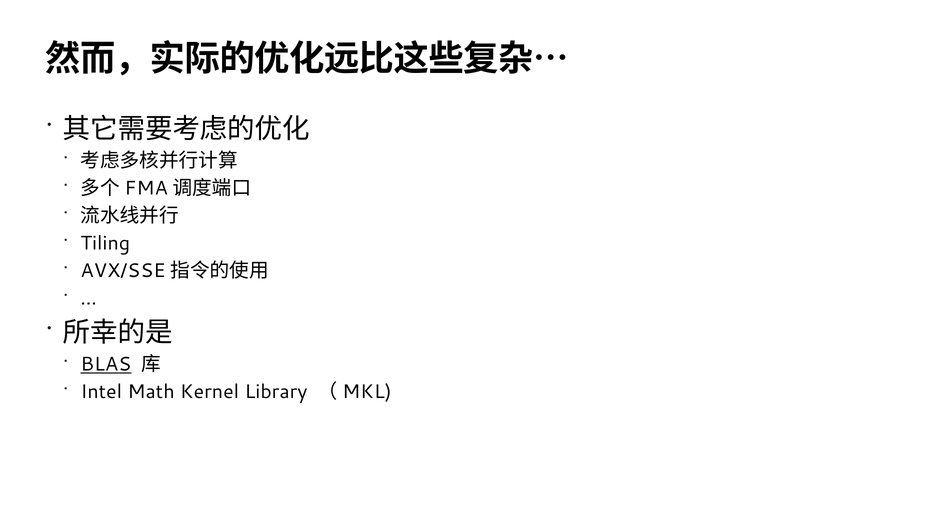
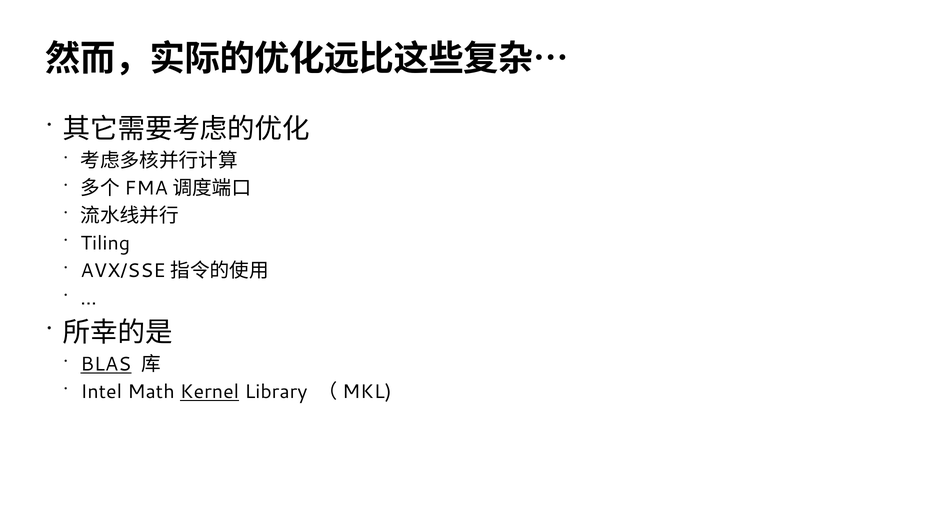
Kernel underline: none -> present (210, 392)
